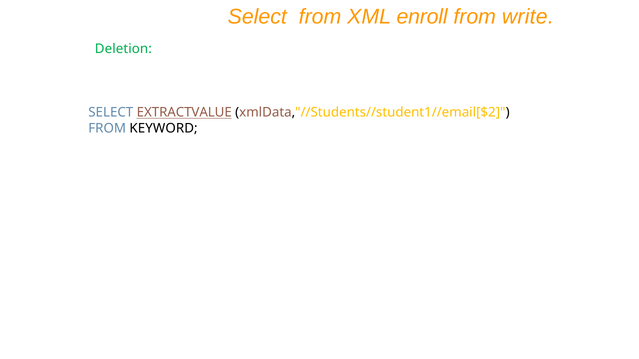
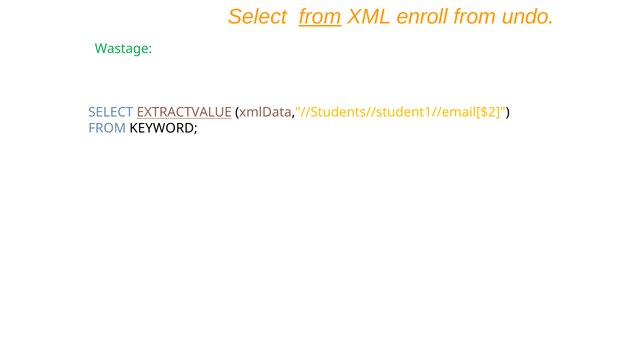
from underline: none -> present (320, 17)
write: write -> undo (528, 17)
Deletion: Deletion -> Wastage (123, 49)
